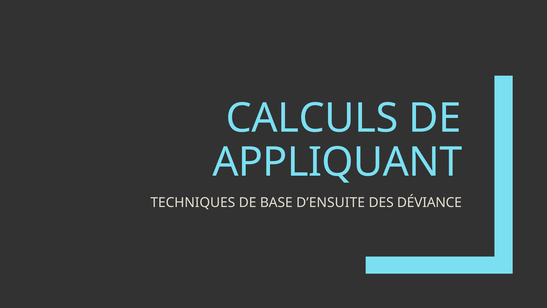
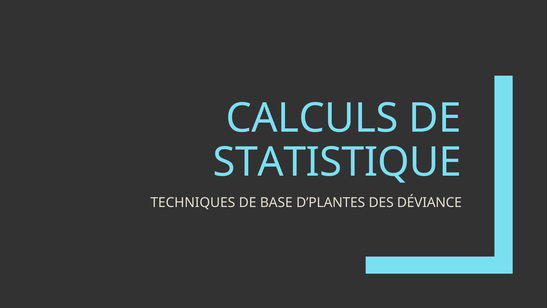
APPLIQUANT: APPLIQUANT -> STATISTIQUE (337, 162)
D’ENSUITE: D’ENSUITE -> D’PLANTES (331, 202)
